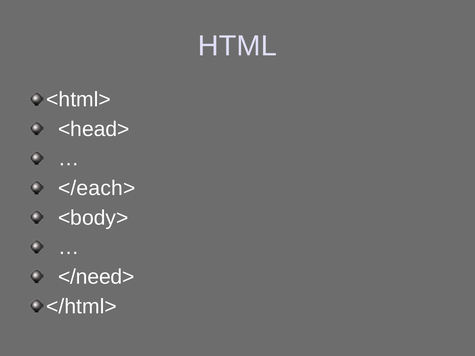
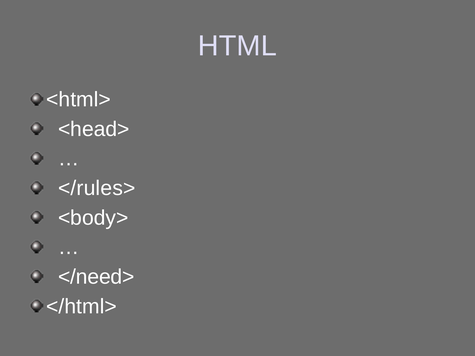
</each>: </each> -> </rules> (97, 188)
